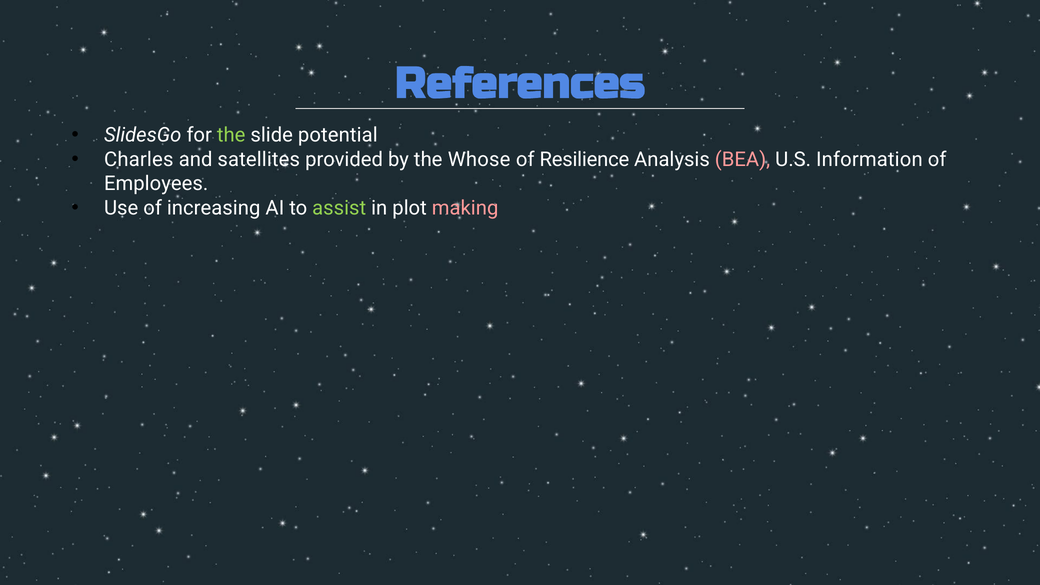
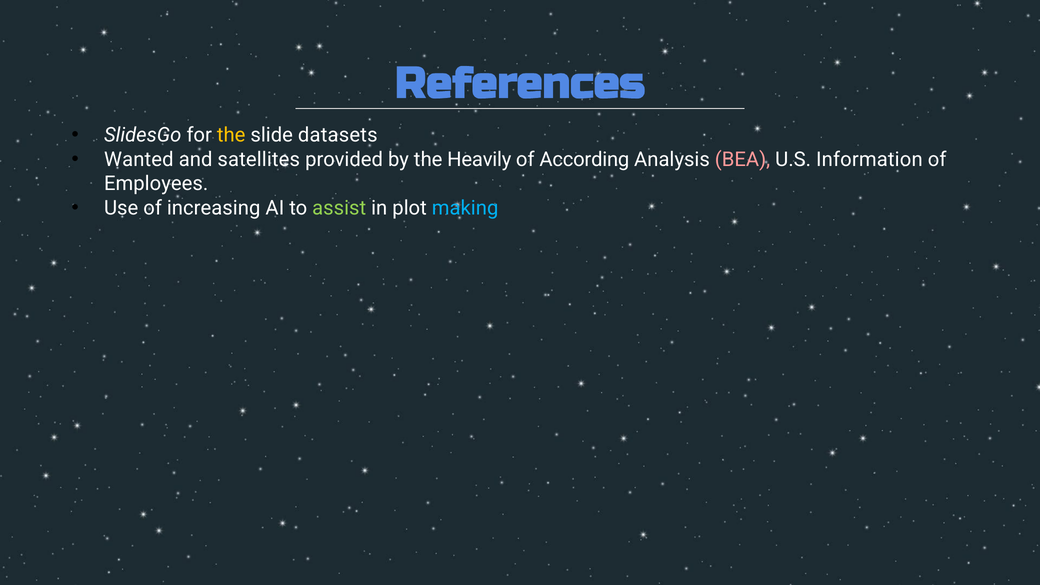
the colour: light green -> yellow (231, 135)
potential: potential -> datasets (338, 135)
Charles: Charles -> Wanted (139, 159)
Whose: Whose -> Heavily (479, 159)
Resilience: Resilience -> According (584, 159)
making colour: pink -> light blue (465, 208)
